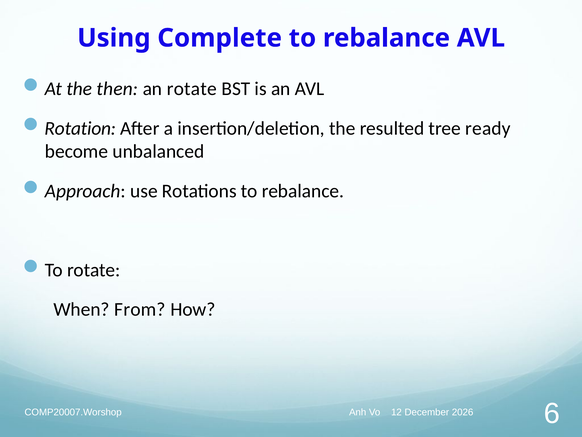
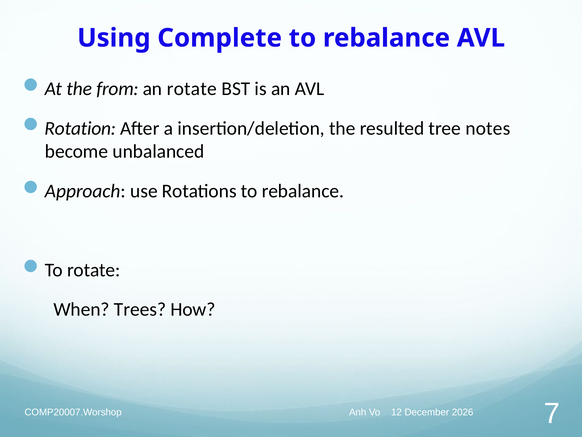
then: then -> from (118, 89)
ready: ready -> notes (488, 128)
From: From -> Trees (140, 309)
6: 6 -> 7 (552, 413)
